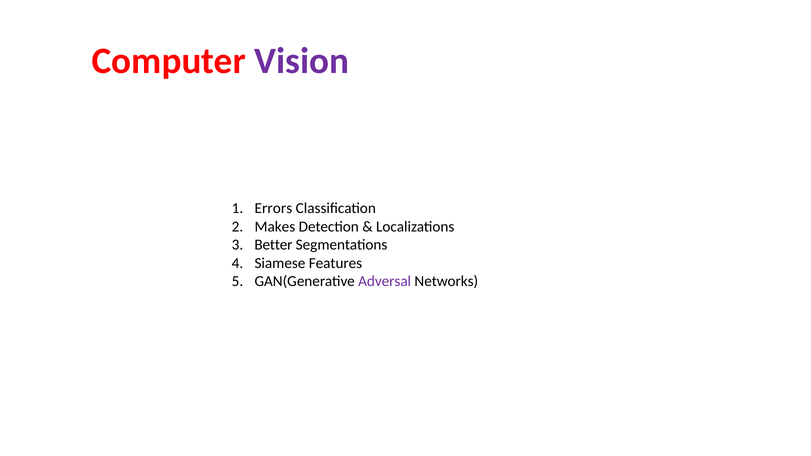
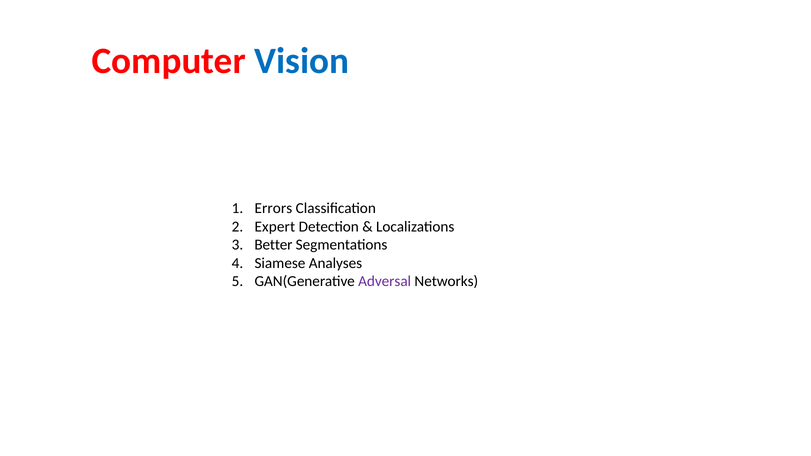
Vision colour: purple -> blue (302, 61)
Makes: Makes -> Expert (275, 227)
Features: Features -> Analyses (335, 263)
